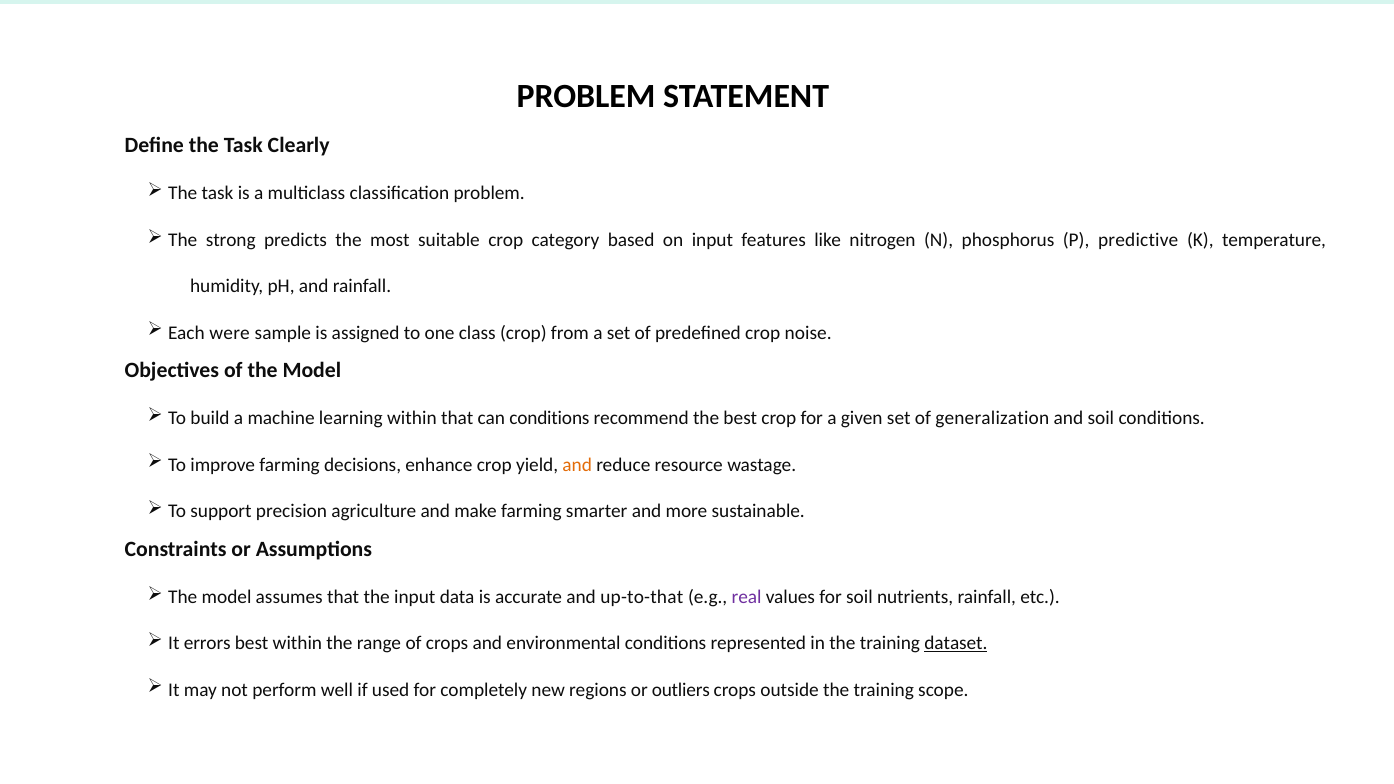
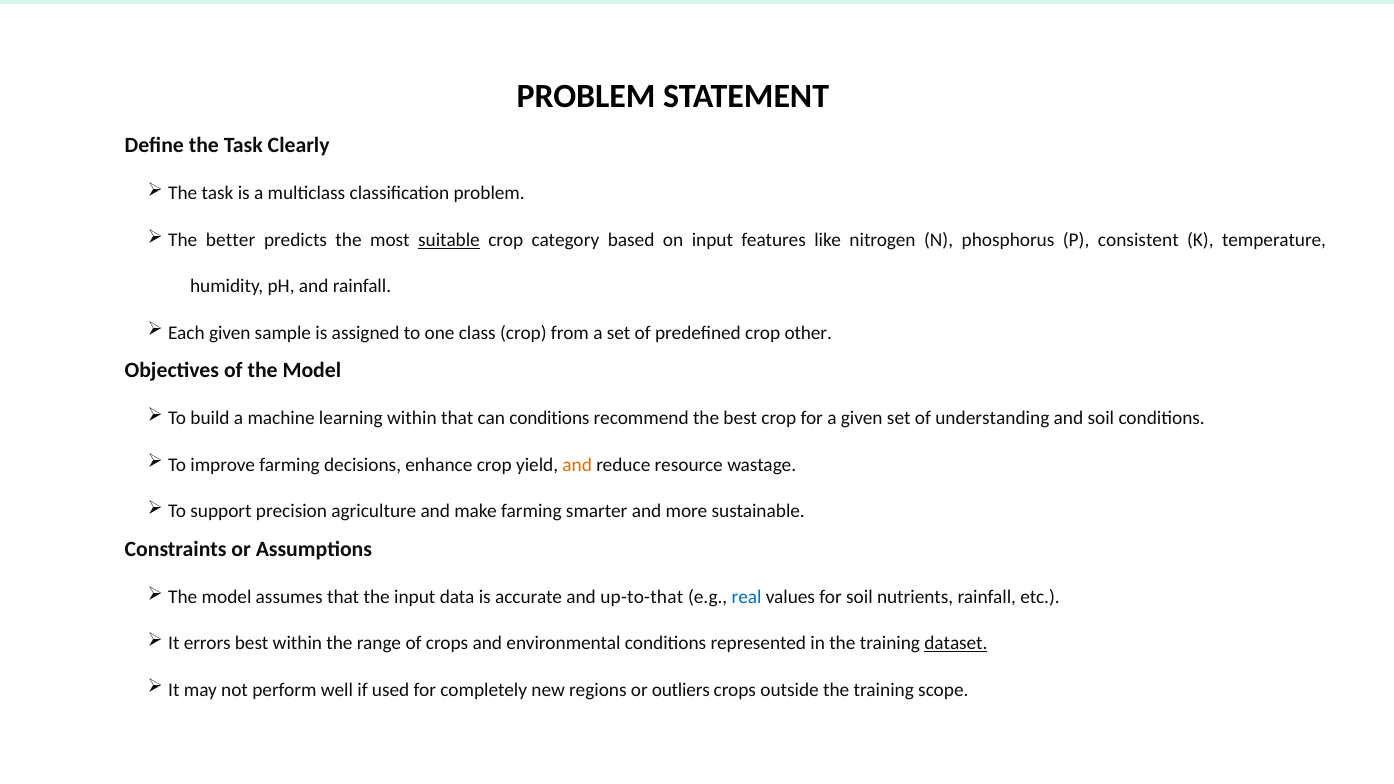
strong: strong -> better (231, 240)
suitable underline: none -> present (449, 240)
predictive: predictive -> consistent (1138, 240)
Each were: were -> given (230, 333)
noise: noise -> other (808, 333)
generalization: generalization -> understanding (992, 418)
real colour: purple -> blue (747, 597)
